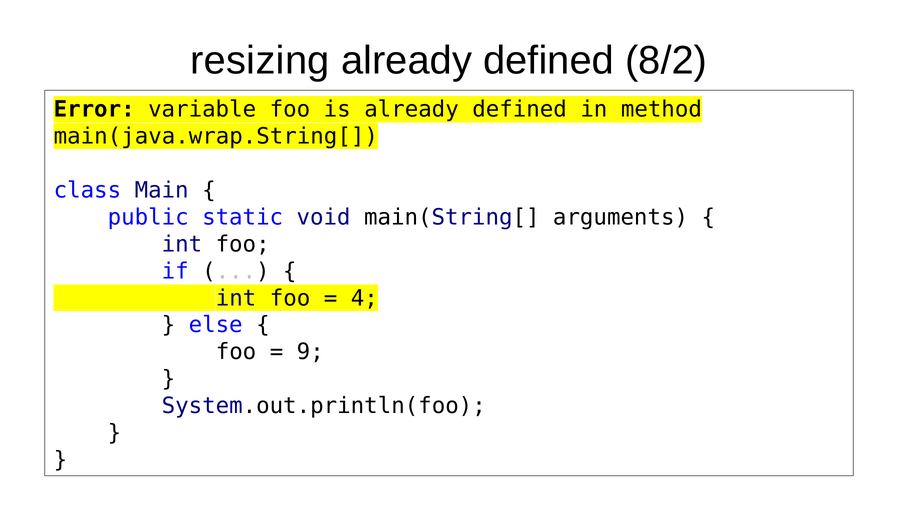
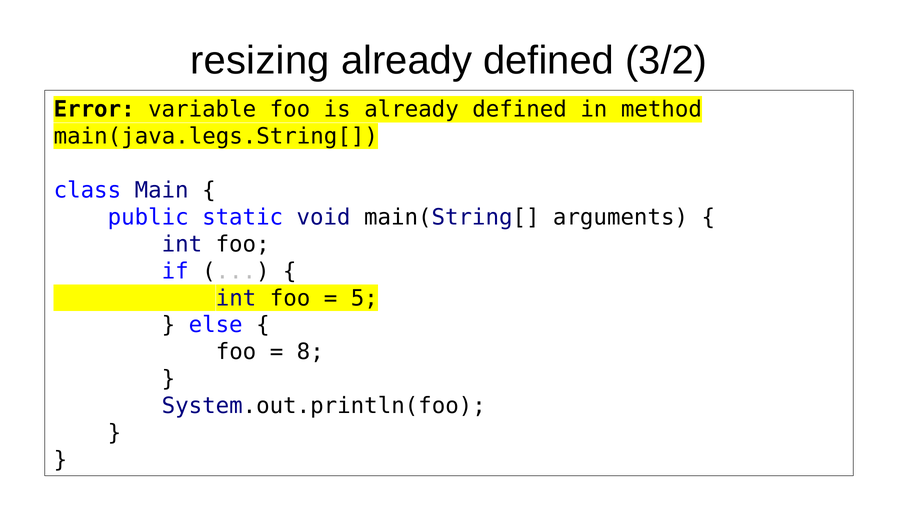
8/2: 8/2 -> 3/2 (666, 61)
main(java.wrap.String[: main(java.wrap.String[ -> main(java.legs.String[ (216, 137)
4: 4 -> 5 (364, 298)
9: 9 -> 8 (310, 352)
